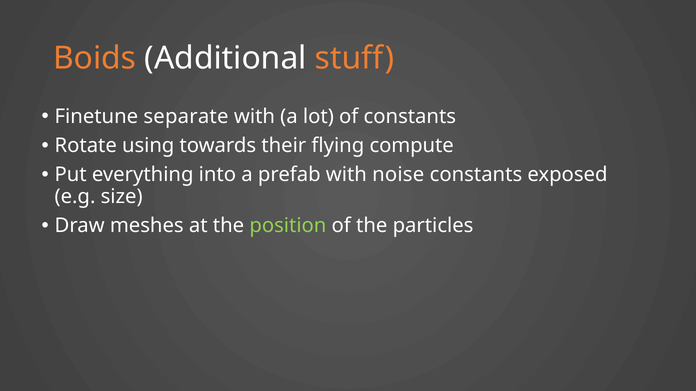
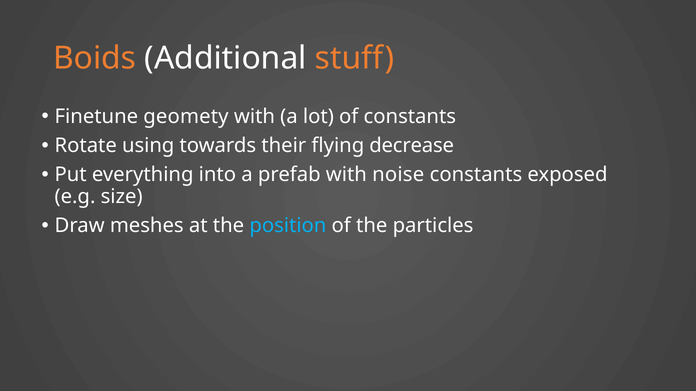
separate: separate -> geomety (186, 117)
compute: compute -> decrease (412, 146)
position colour: light green -> light blue (288, 226)
